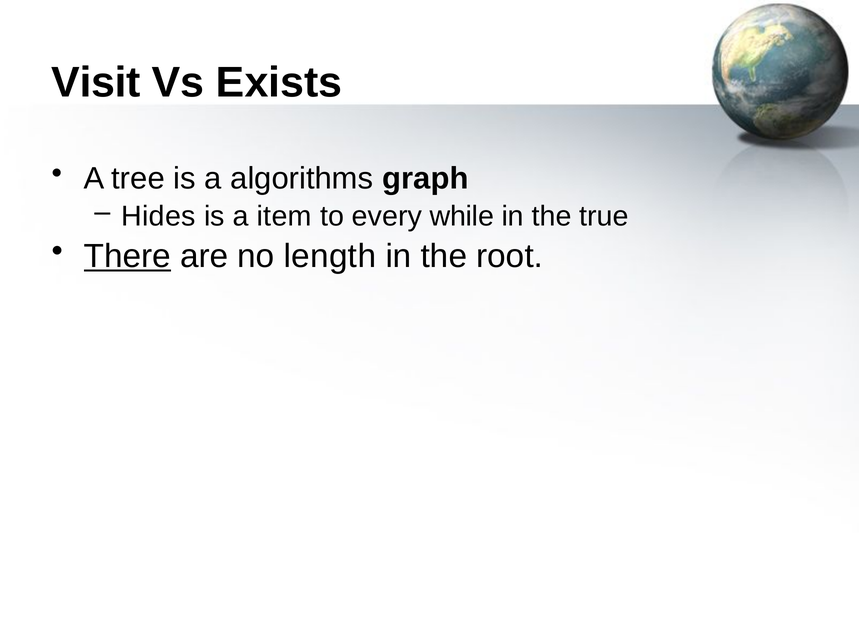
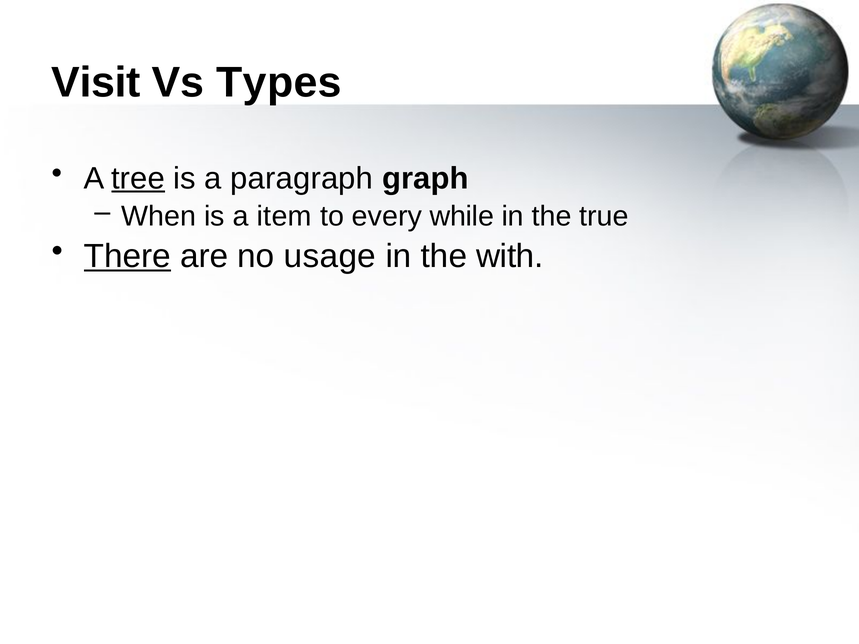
Exists: Exists -> Types (279, 83)
tree underline: none -> present (138, 178)
algorithms: algorithms -> paragraph (302, 178)
Hides: Hides -> When (159, 216)
length: length -> usage (330, 256)
root: root -> with (510, 256)
